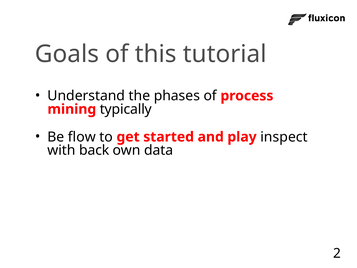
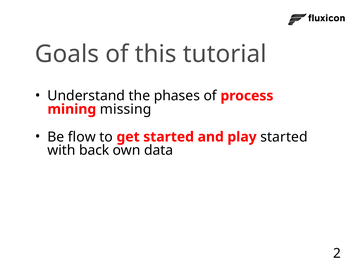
typically: typically -> missing (126, 109)
play inspect: inspect -> started (284, 137)
